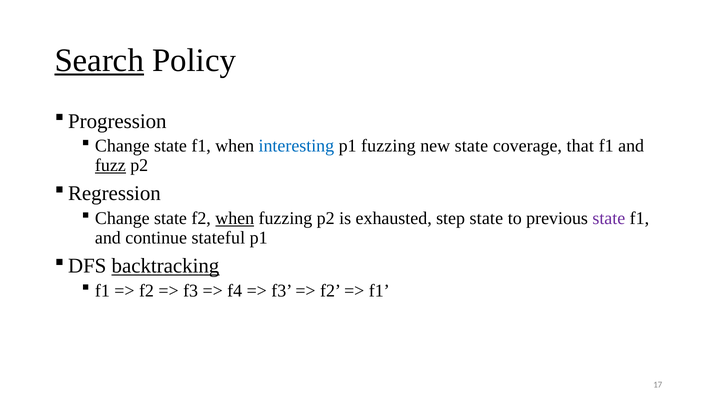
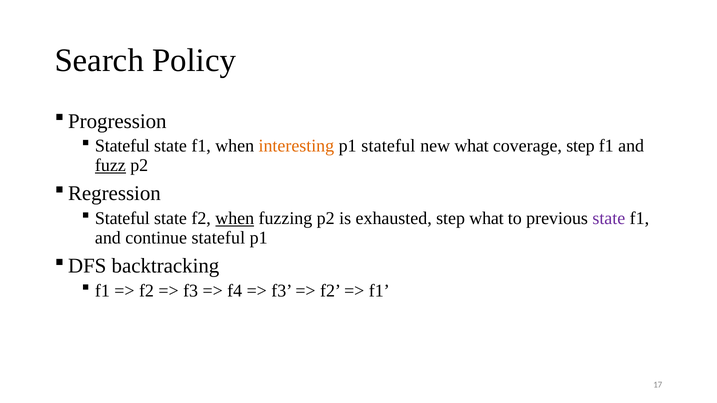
Search underline: present -> none (99, 60)
Change: Change -> Stateful (122, 146)
interesting colour: blue -> orange (296, 146)
p1 fuzzing: fuzzing -> stateful (388, 146)
new state: state -> what (472, 146)
coverage that: that -> step (580, 146)
Change: Change -> Stateful (122, 218)
step state: state -> what (487, 218)
backtracking underline: present -> none (165, 266)
